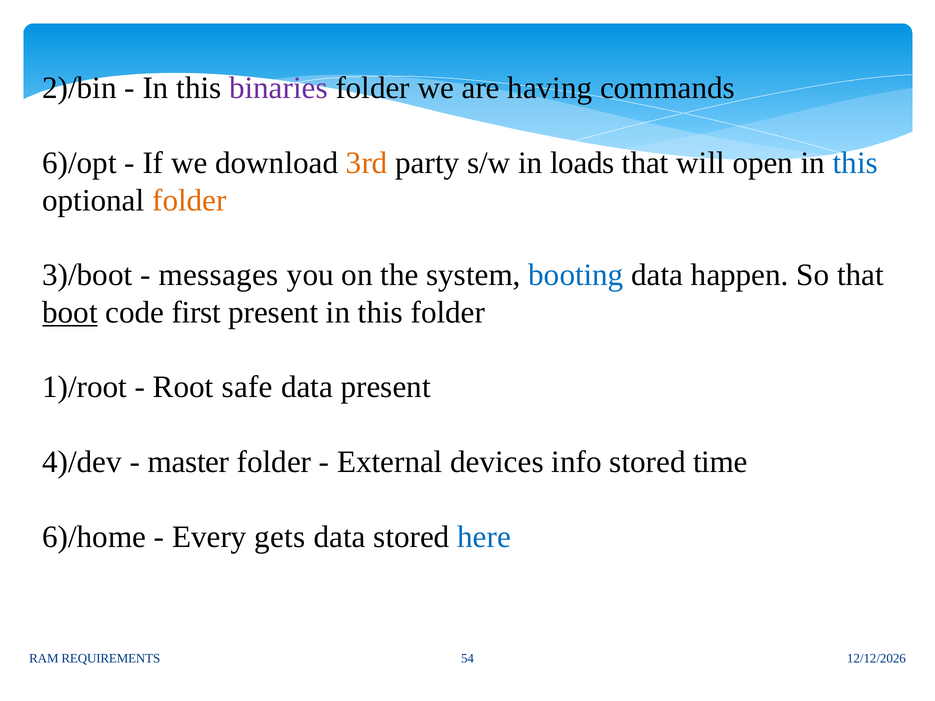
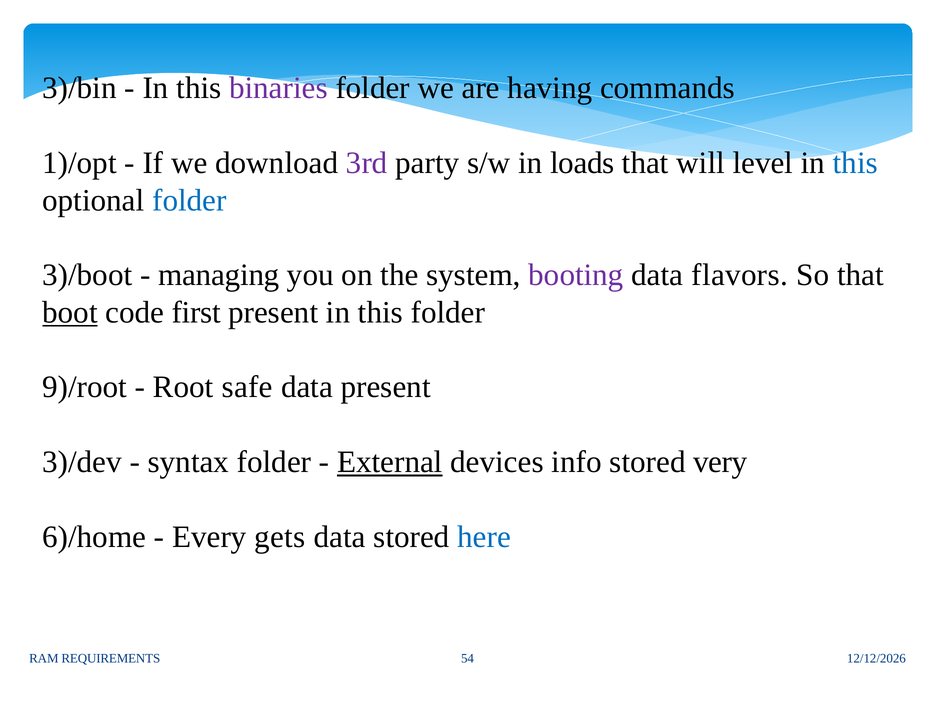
2)/bin: 2)/bin -> 3)/bin (79, 88)
6)/opt: 6)/opt -> 1)/opt (80, 163)
3rd colour: orange -> purple (367, 163)
open: open -> level (763, 163)
folder colour: orange -> blue (189, 200)
messages: messages -> managing (219, 275)
booting colour: blue -> purple (576, 275)
happen: happen -> flavors (740, 275)
1)/root: 1)/root -> 9)/root (85, 387)
4)/dev: 4)/dev -> 3)/dev (82, 462)
master: master -> syntax (188, 462)
External underline: none -> present (390, 462)
time: time -> very (720, 462)
